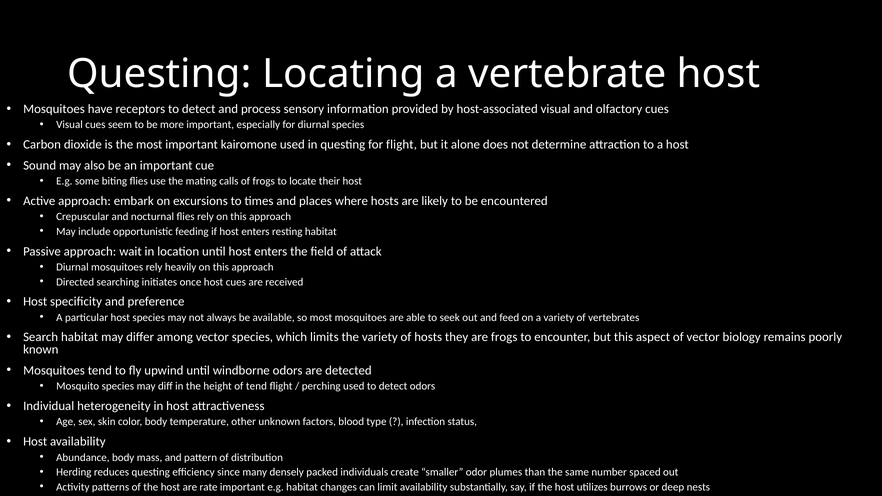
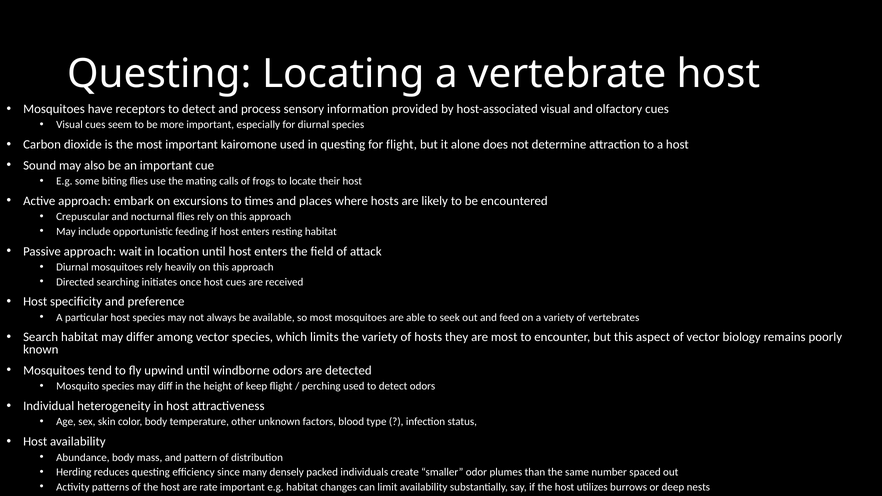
are frogs: frogs -> most (504, 337)
of tend: tend -> keep (257, 386)
